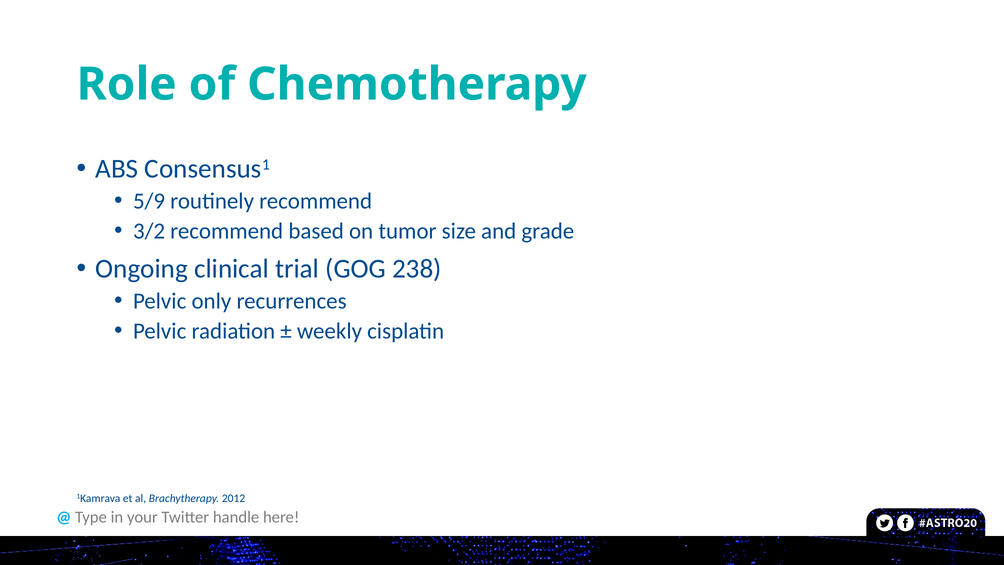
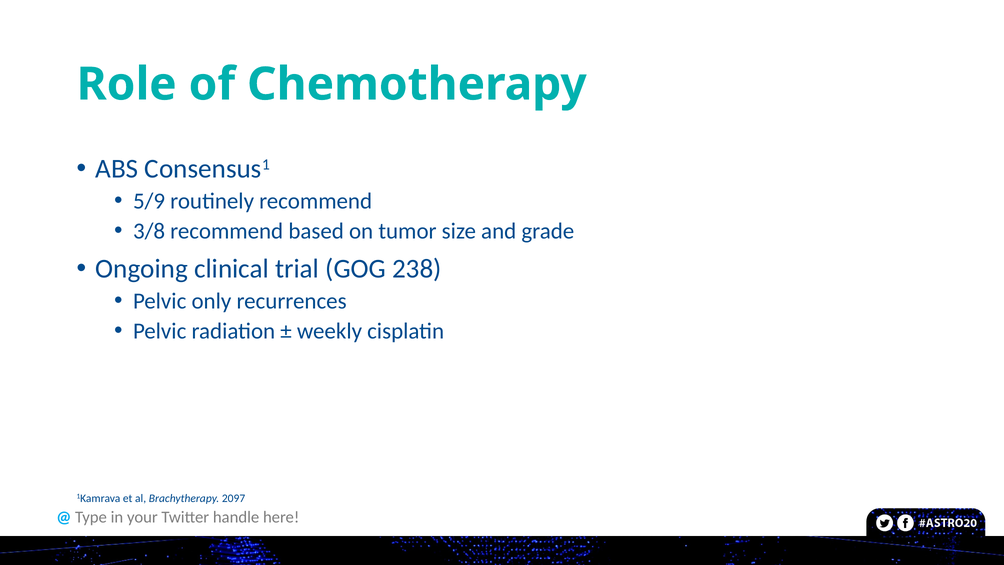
3/2: 3/2 -> 3/8 (149, 231)
2012: 2012 -> 2097 (234, 498)
